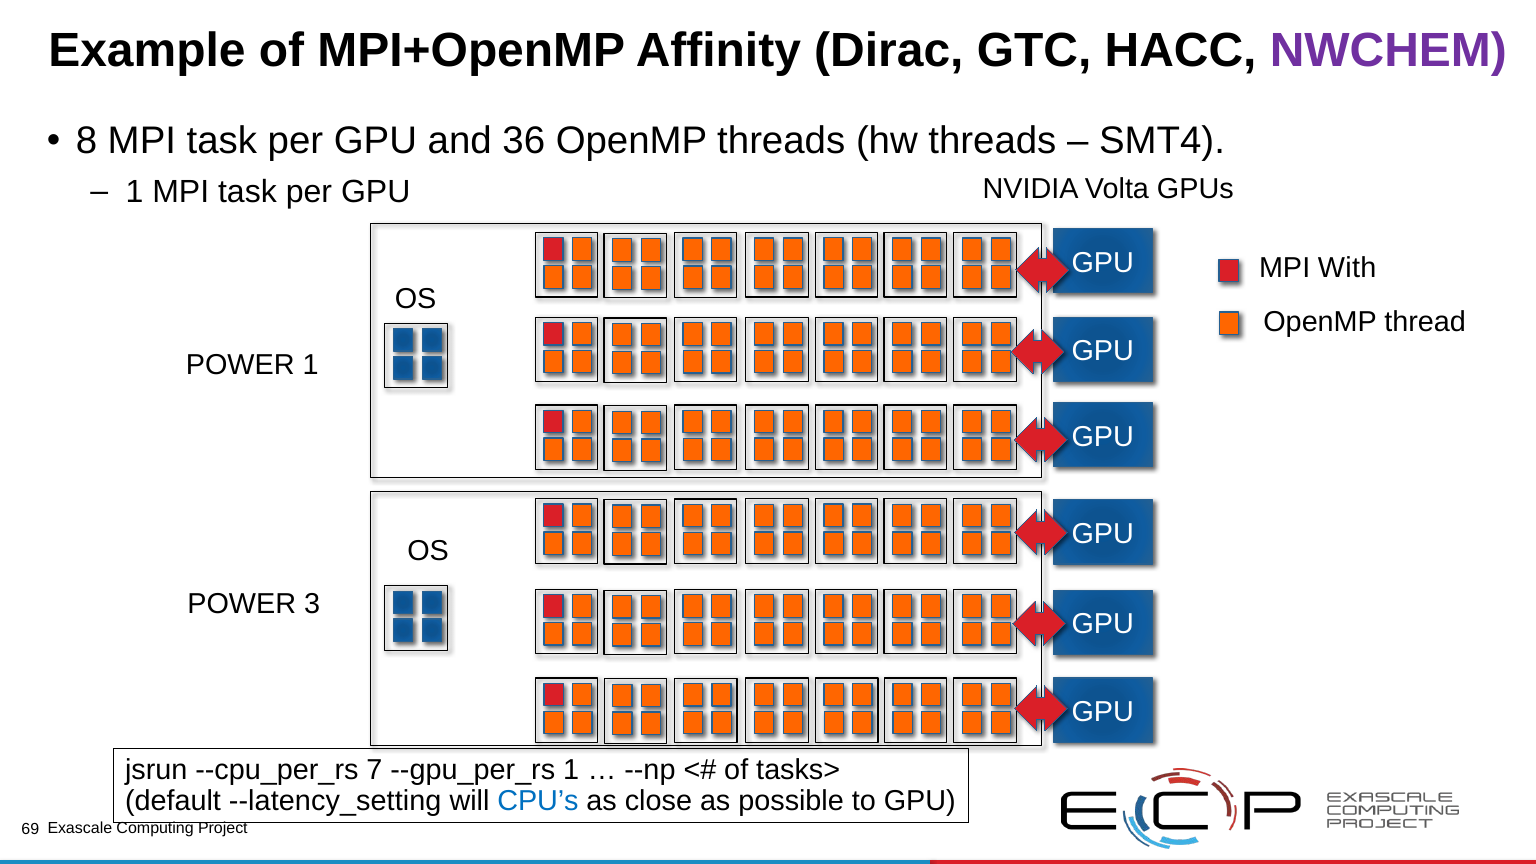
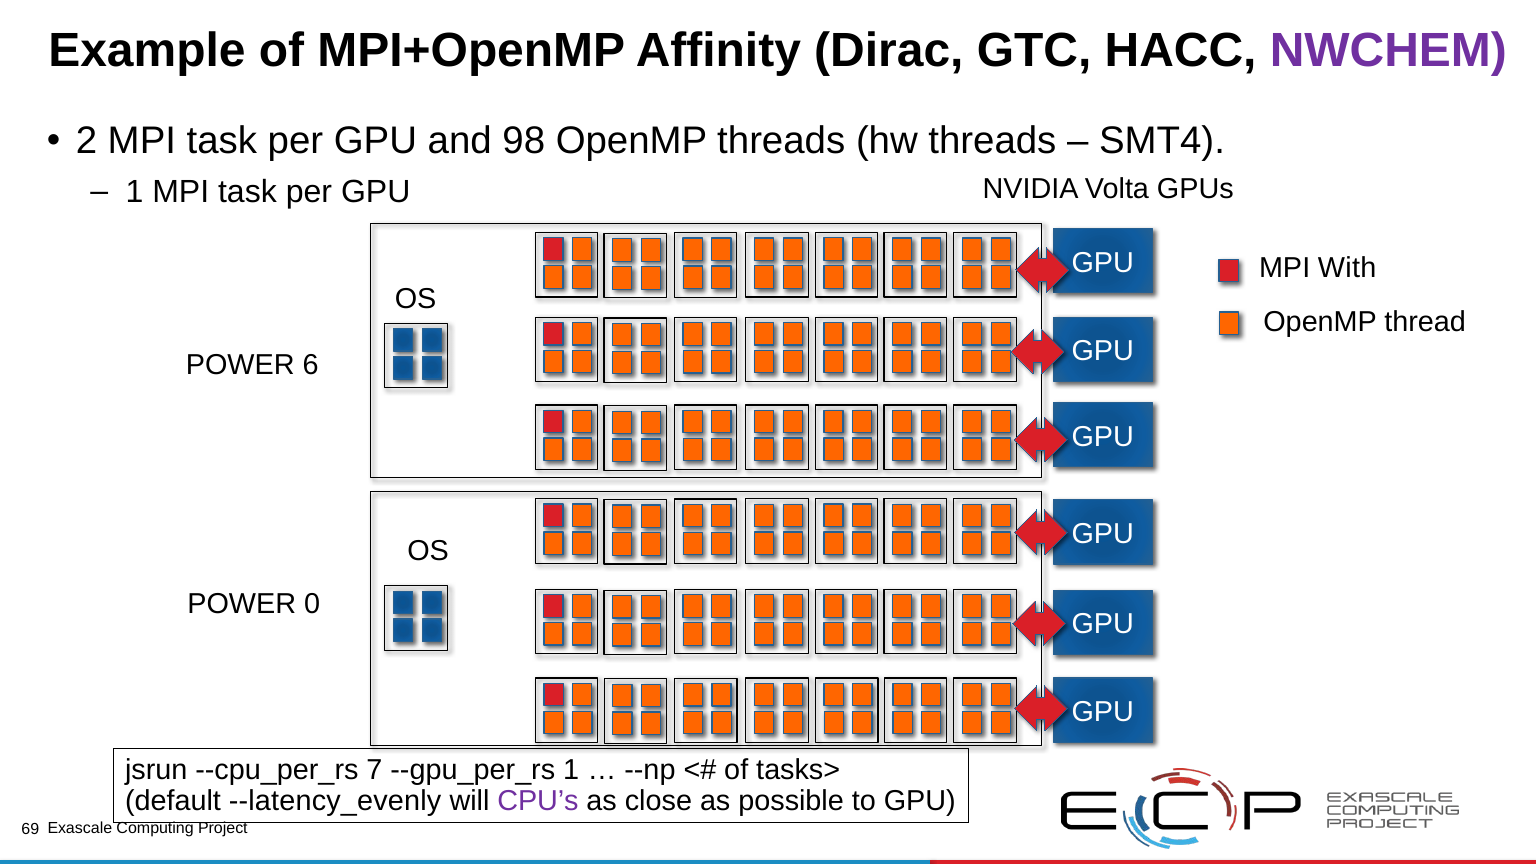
8: 8 -> 2 (87, 141)
36: 36 -> 98 (524, 141)
POWER 1: 1 -> 6 (311, 365)
3: 3 -> 0 (312, 604)
--latency_setting: --latency_setting -> --latency_evenly (335, 801)
CPU’s colour: blue -> purple (538, 801)
